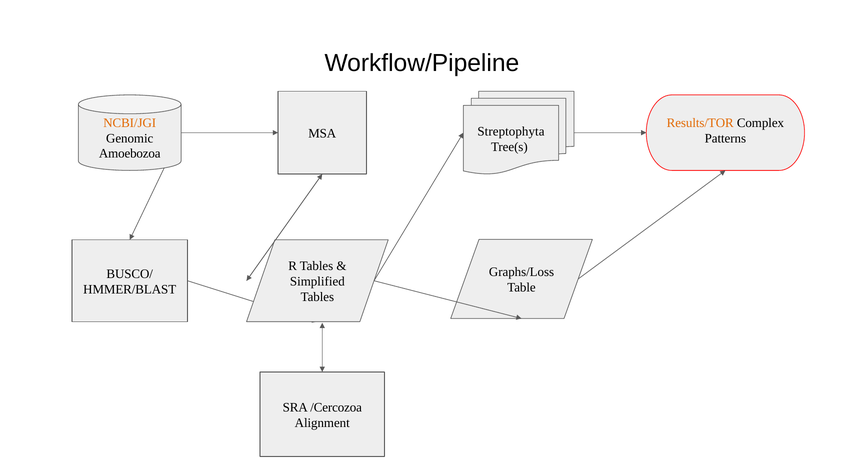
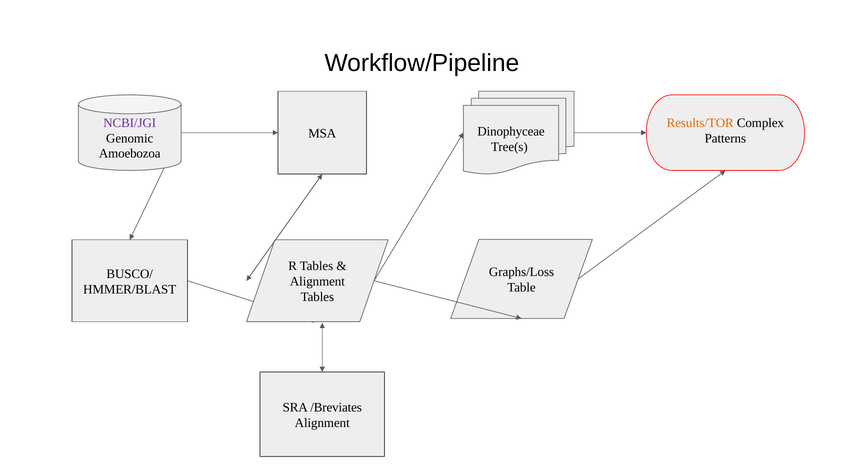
NCBI/JGI colour: orange -> purple (130, 123)
Streptophyta: Streptophyta -> Dinophyceae (511, 131)
Simplified: Simplified -> Alignment (317, 281)
/Cercozoa: /Cercozoa -> /Breviates (336, 407)
